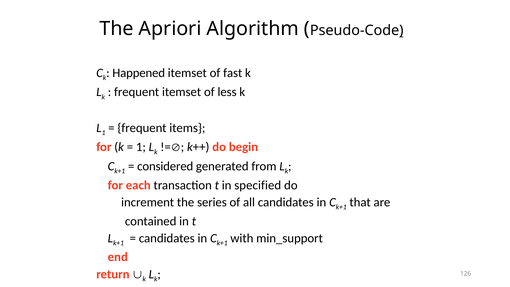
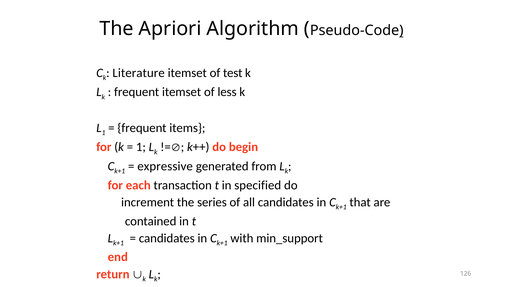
Happened: Happened -> Literature (139, 73)
fast: fast -> test (233, 73)
considered: considered -> expressive (165, 166)
